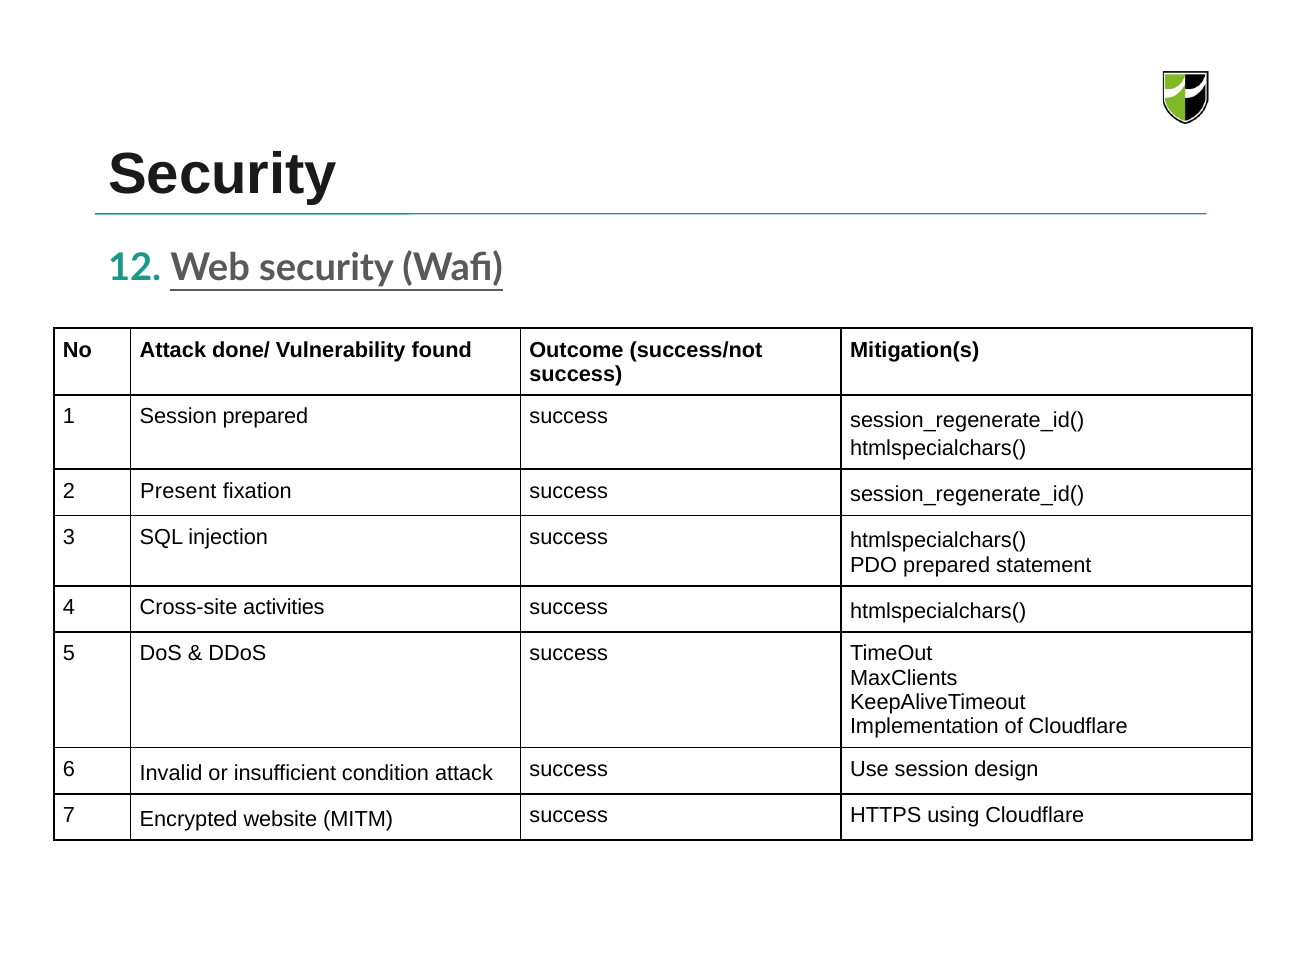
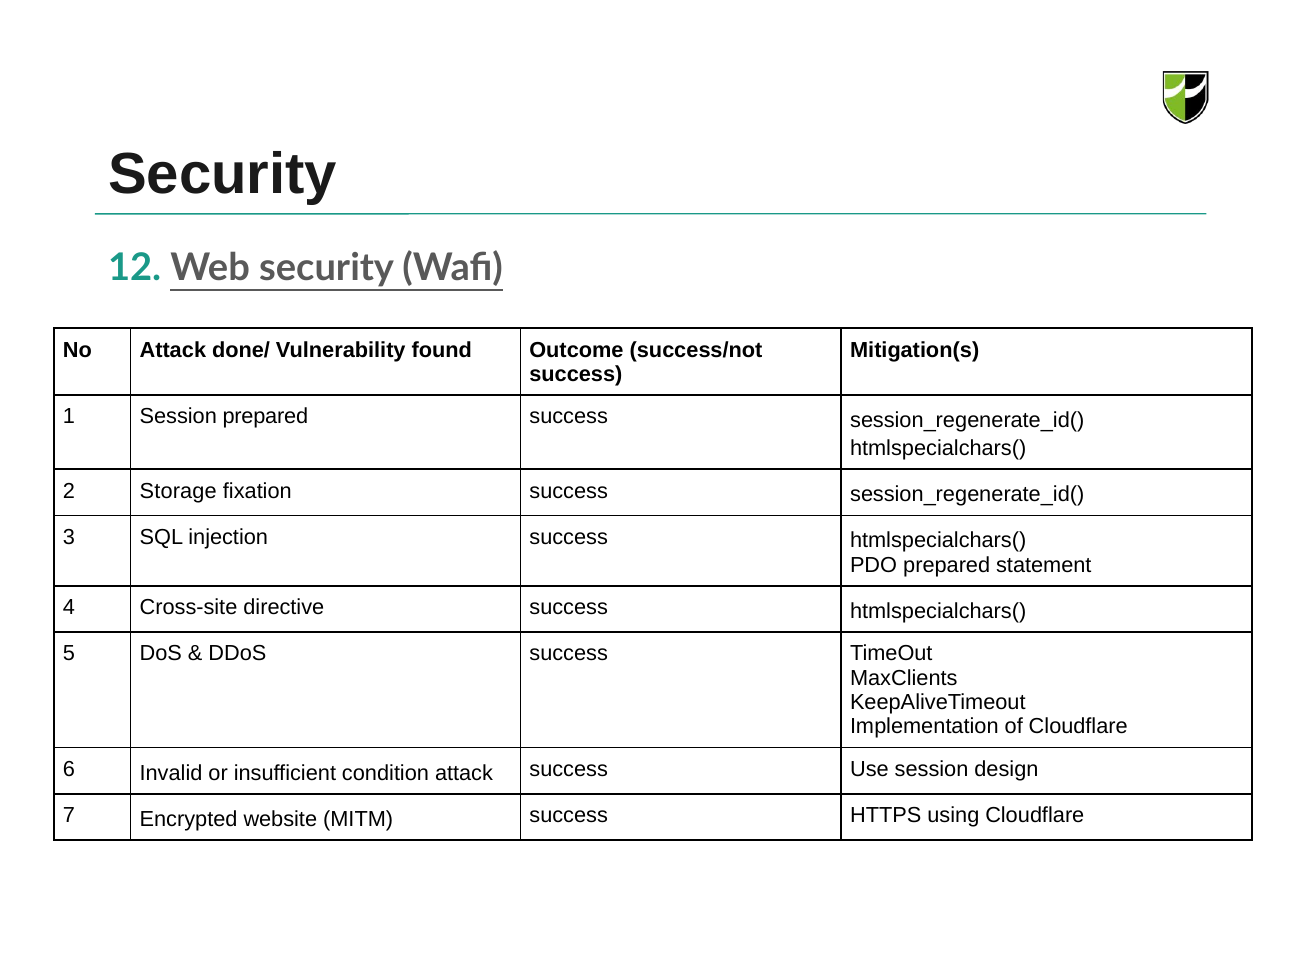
Present: Present -> Storage (178, 491)
activities: activities -> directive (284, 608)
